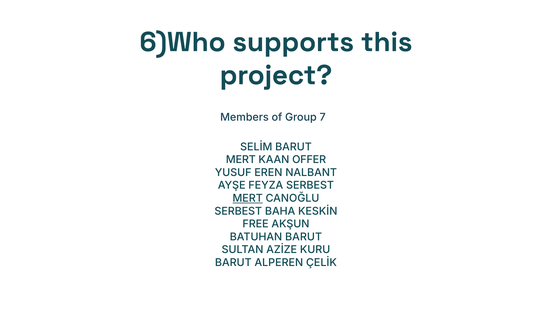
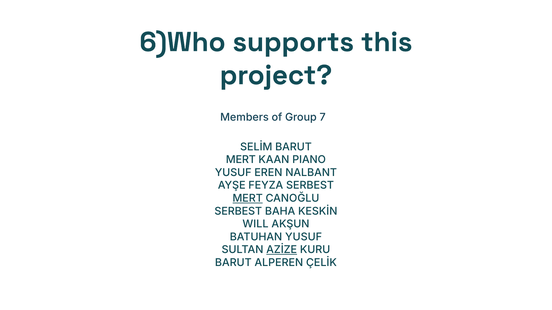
OFFER: OFFER -> PIANO (309, 160)
FREE: FREE -> WILL (255, 224)
BATUHAN BARUT: BARUT -> YUSUF (304, 237)
AZİZE underline: none -> present (282, 250)
